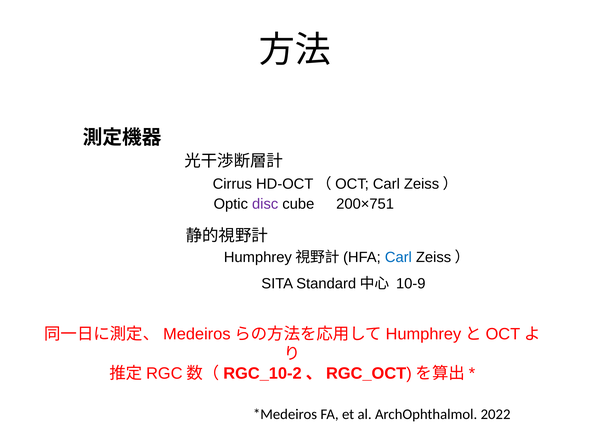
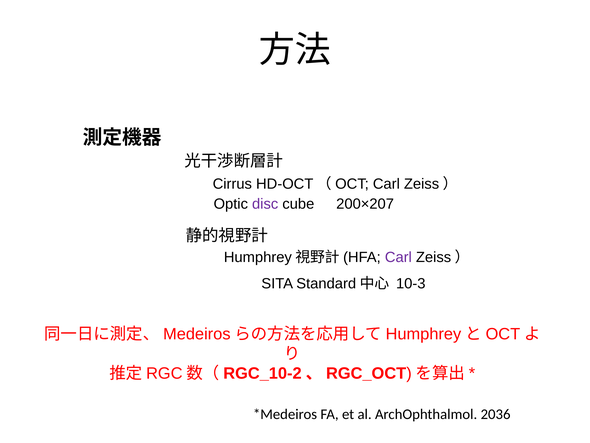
200×751: 200×751 -> 200×207 (365, 204)
Carl colour: blue -> purple (398, 257)
10-9: 10-9 -> 10-3 (411, 283)
2022: 2022 -> 2036 (496, 414)
